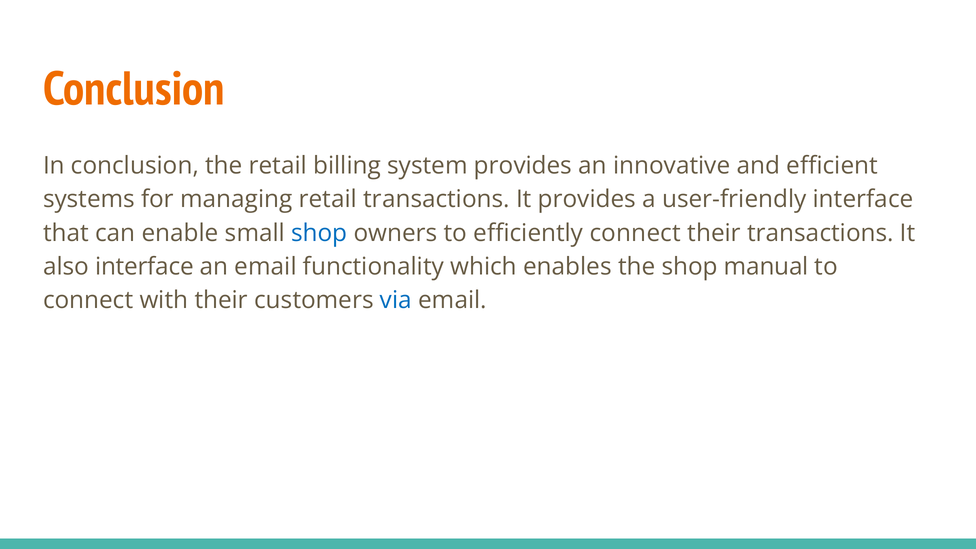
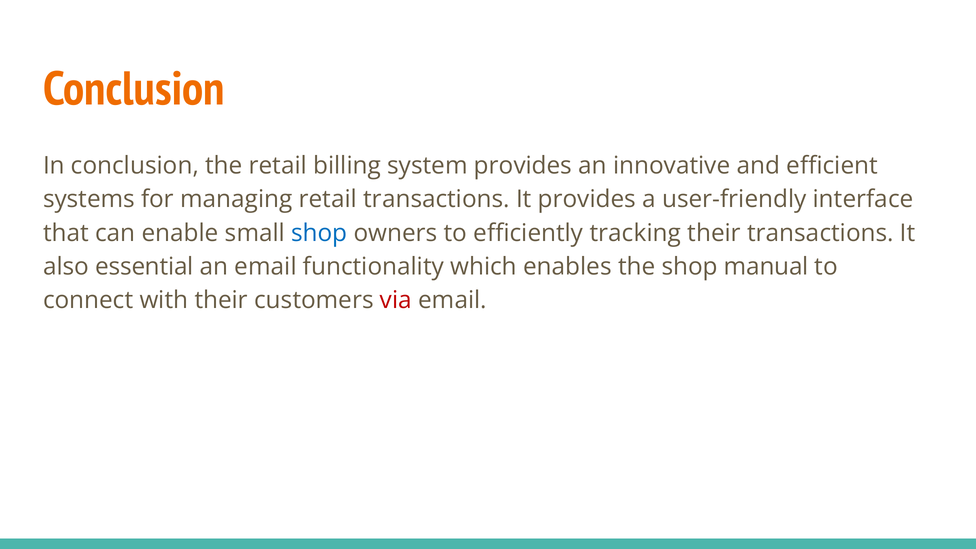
efficiently connect: connect -> tracking (635, 233)
also interface: interface -> essential (144, 267)
via colour: blue -> red (396, 300)
